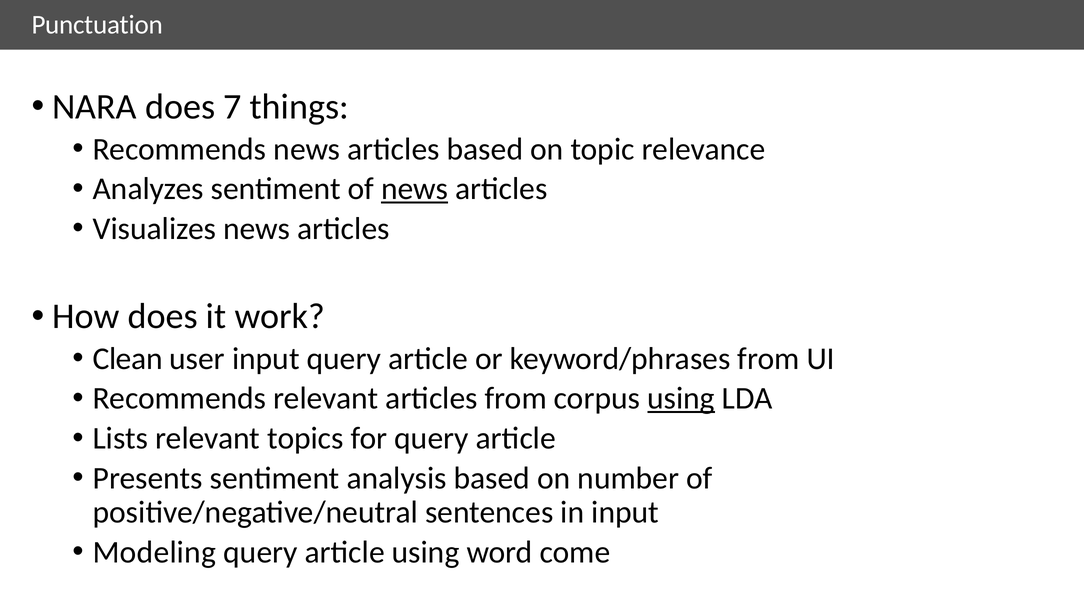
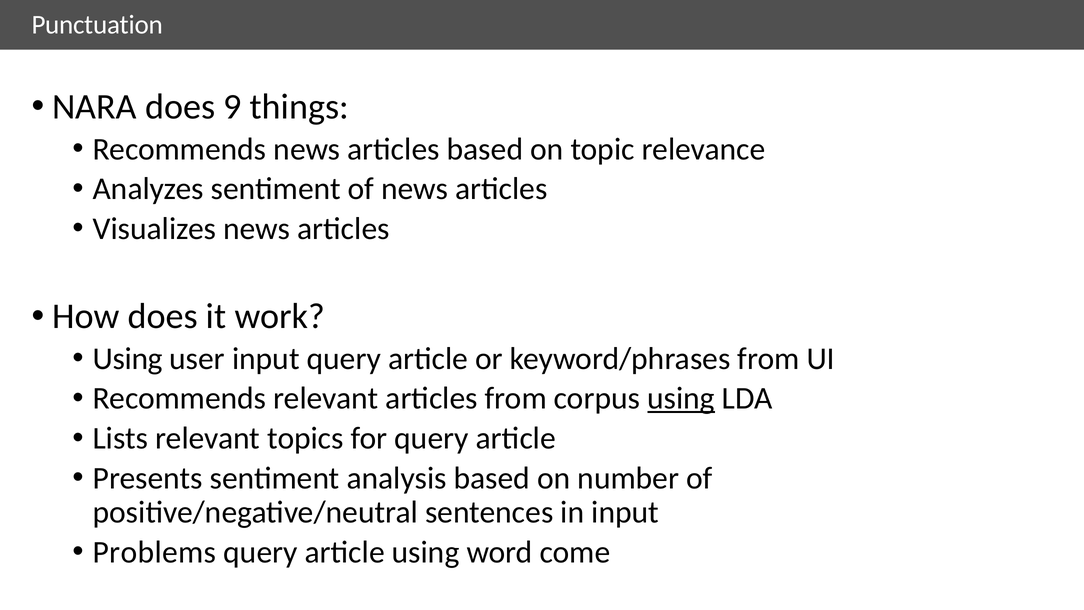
7: 7 -> 9 (233, 107)
news underline: present -> none (415, 189)
Clean: Clean -> Using (128, 359)
Modeling: Modeling -> Problems (154, 552)
